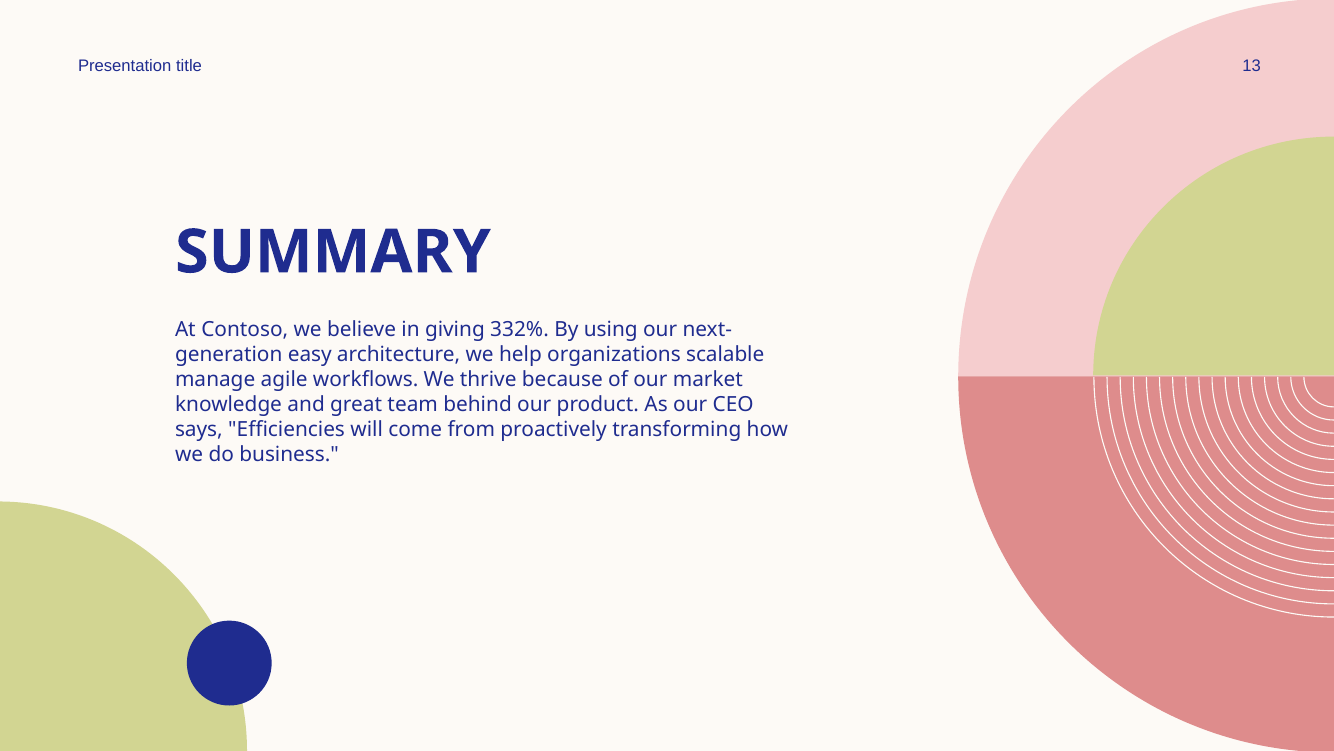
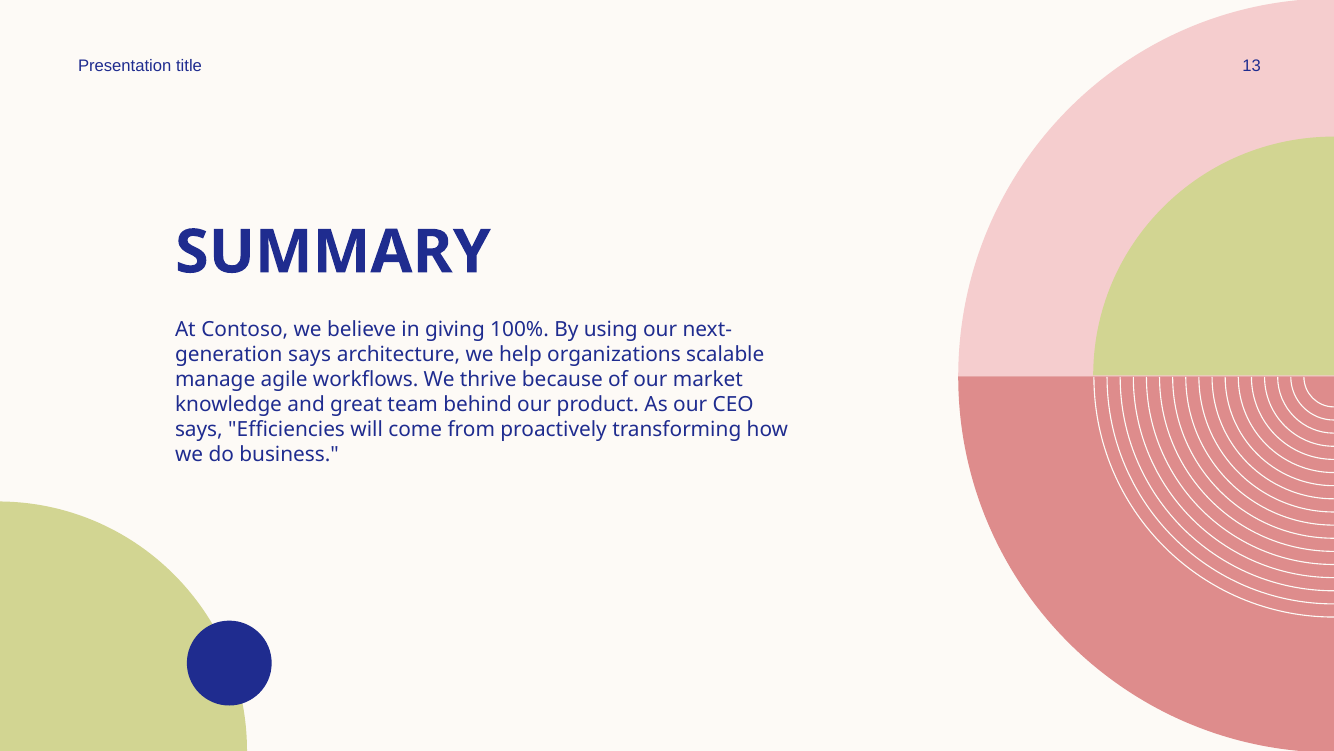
332%: 332% -> 100% (520, 329)
easy: easy -> says (310, 354)
